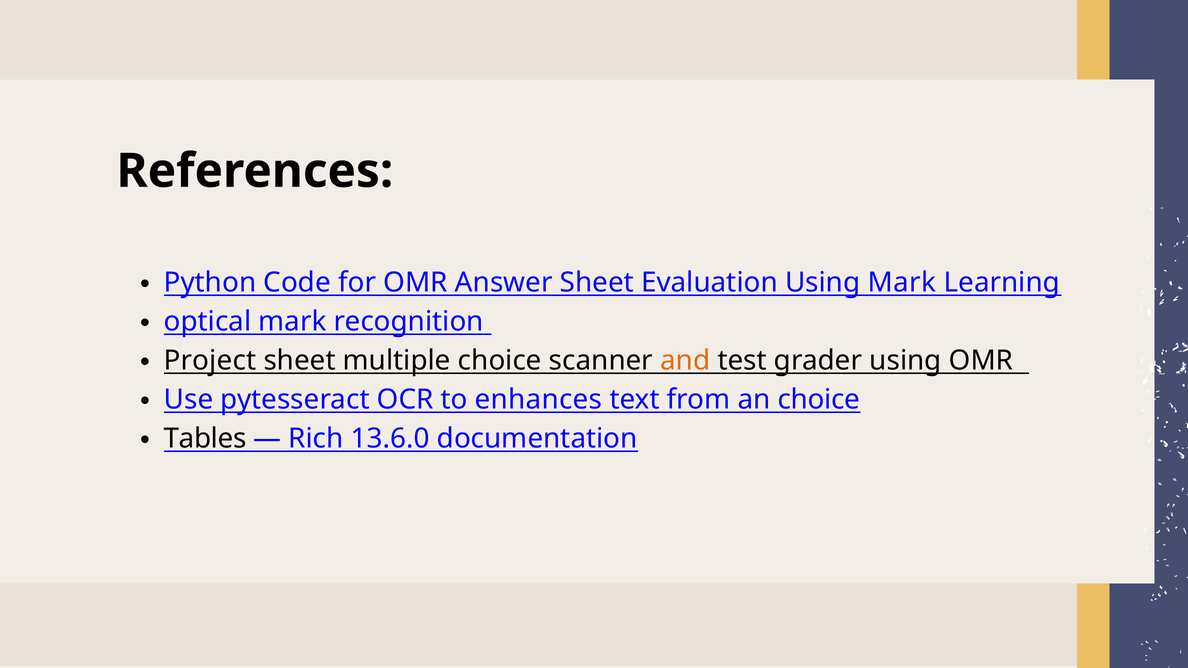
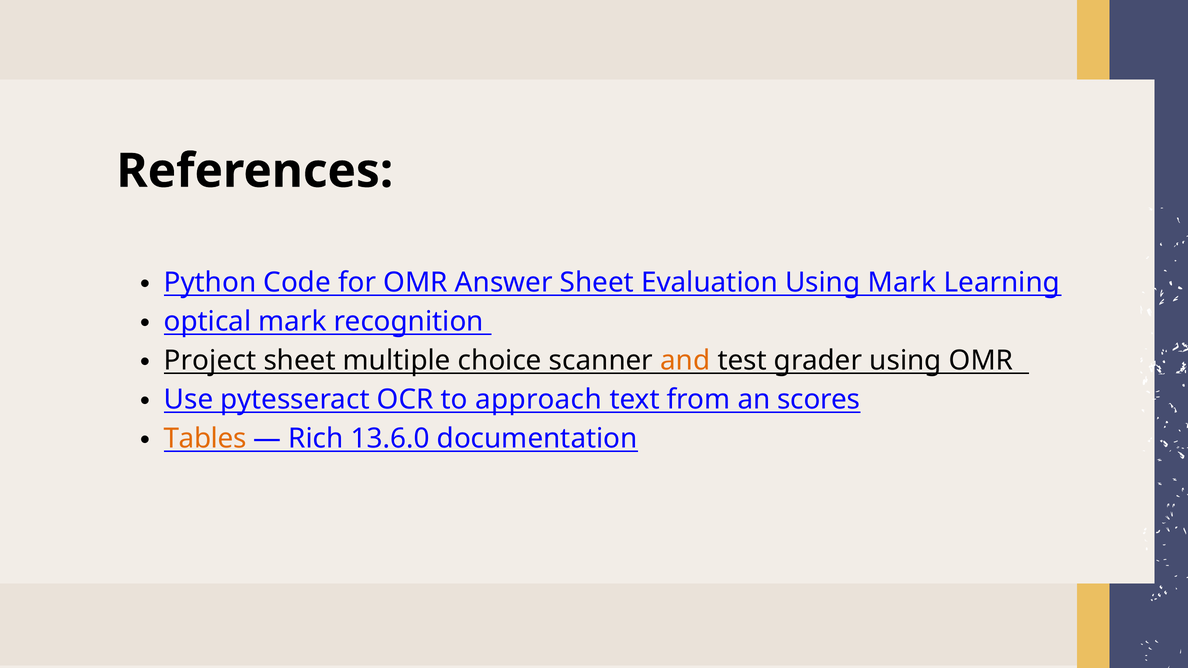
enhances: enhances -> approach (538, 400)
an choice: choice -> scores (819, 400)
Tables colour: black -> orange (205, 439)
